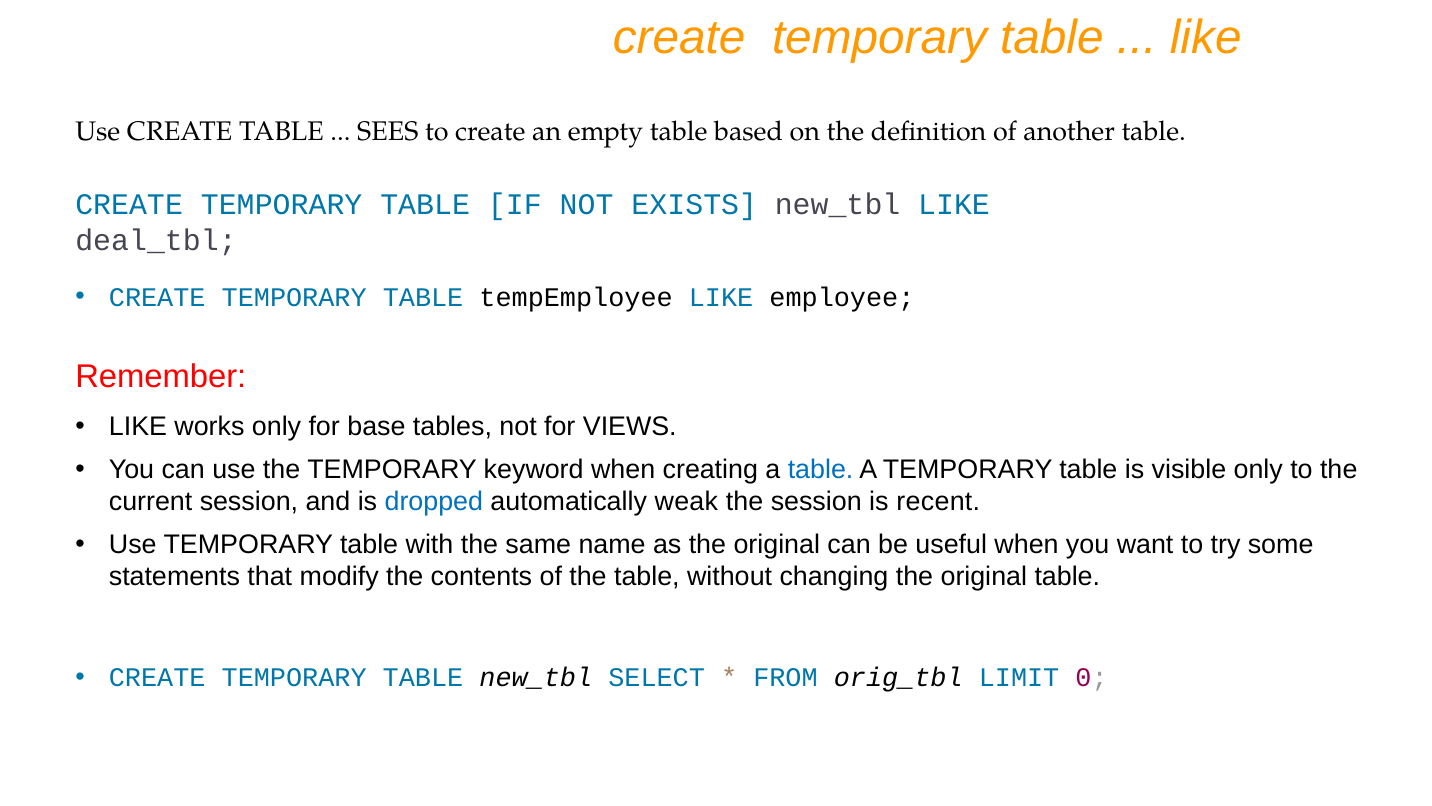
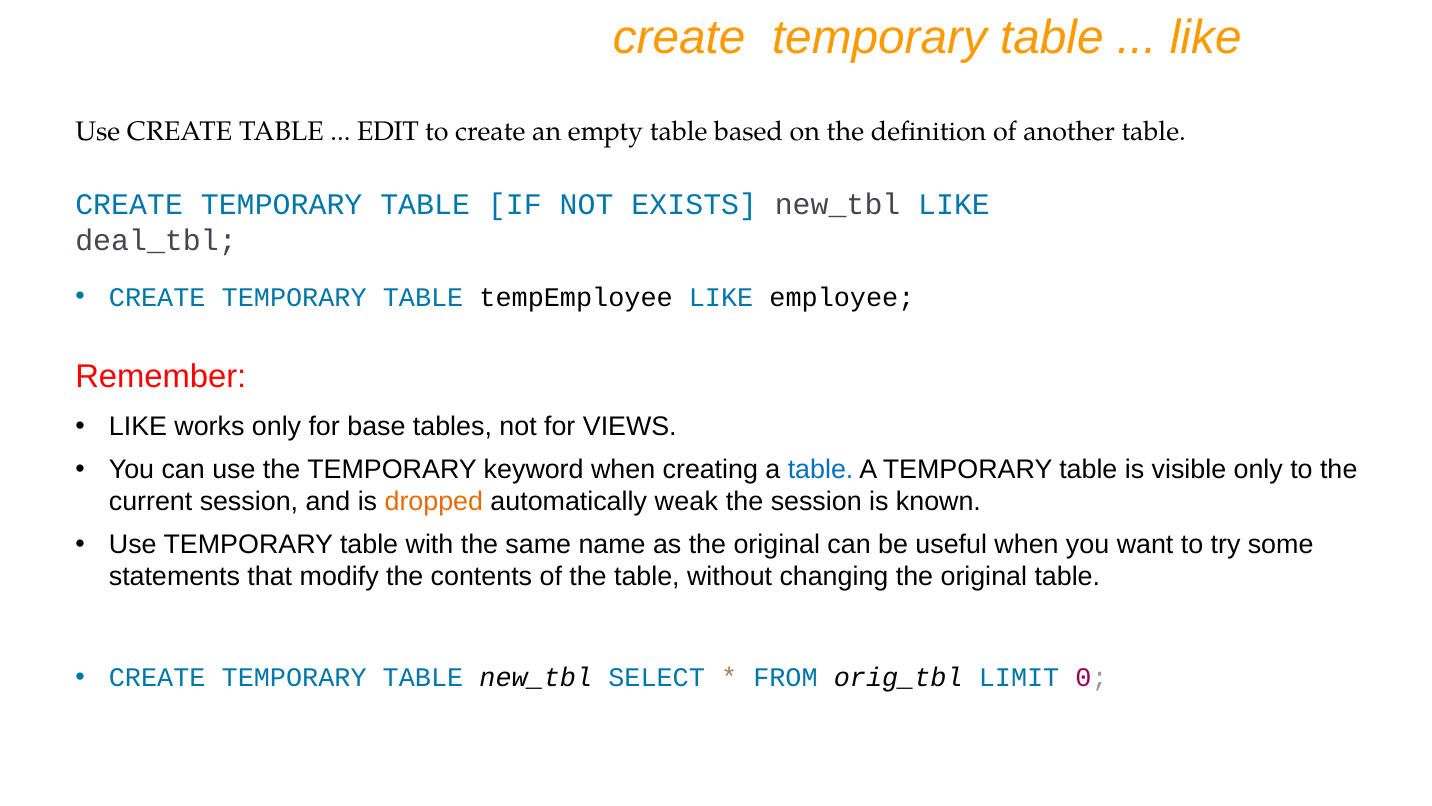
SEES: SEES -> EDIT (388, 131)
dropped colour: blue -> orange (434, 502)
recent: recent -> known (938, 502)
